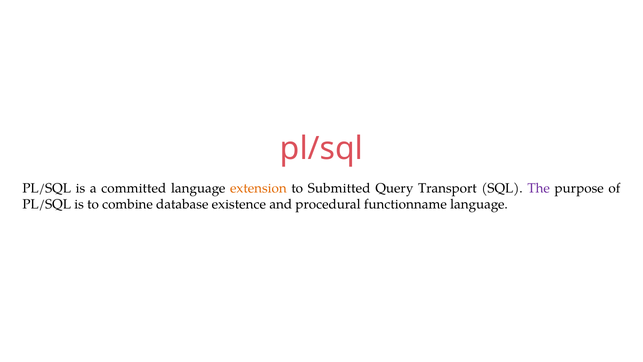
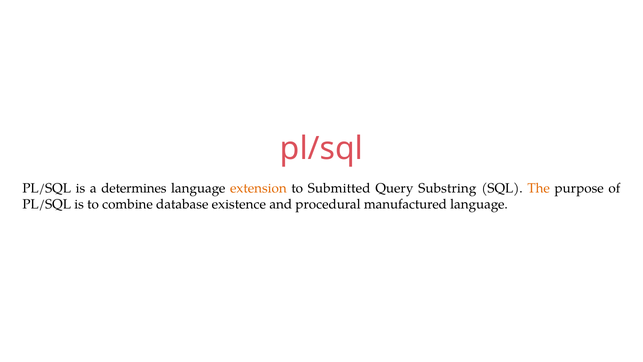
committed: committed -> determines (134, 188)
Transport: Transport -> Substring (447, 188)
The colour: purple -> orange (539, 188)
functionname: functionname -> manufactured (405, 204)
